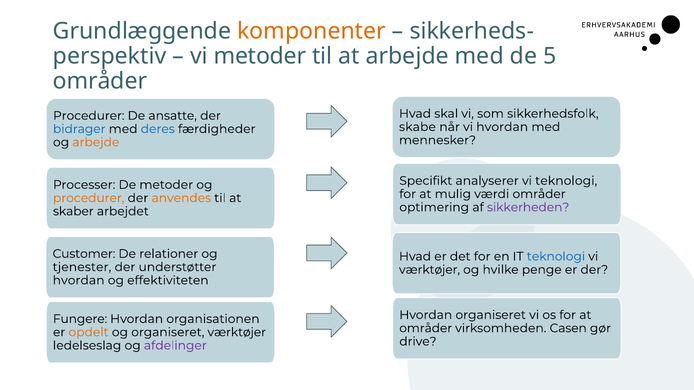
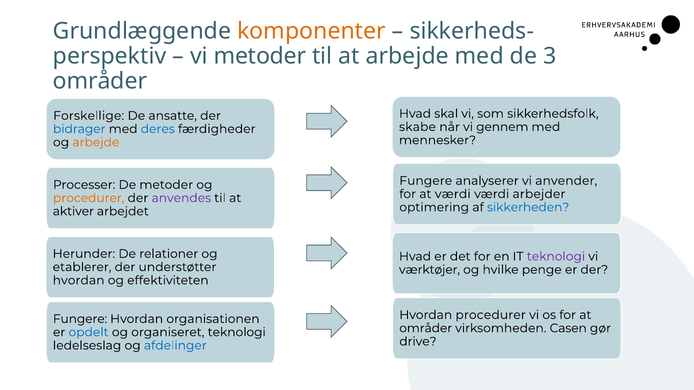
5: 5 -> 3 (550, 56)
Procedurer: Procedurer -> Forskellige (89, 116)
vi hvordan: hvordan -> gennem (502, 127)
Specifikt: Specifikt -> Fungere (426, 181)
vi teknologi: teknologi -> anvender (566, 181)
at mulig: mulig -> værdi (453, 194)
værdi områder: områder -> arbejder (539, 194)
anvendes colour: orange -> purple (181, 198)
sikkerheden colour: purple -> blue (528, 207)
skaber: skaber -> aktiver (73, 211)
Customer: Customer -> Herunder (84, 254)
teknologi colour: blue -> purple (556, 257)
tjenester: tjenester -> etablerer (82, 267)
Hvordan organiseret: organiseret -> procedurer (491, 315)
opdelt colour: orange -> blue (89, 333)
organiseret værktøjer: værktøjer -> teknologi (237, 333)
afdelinger colour: purple -> blue (175, 346)
